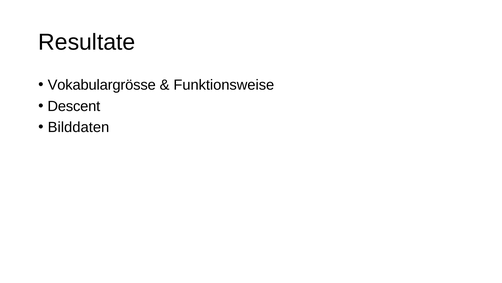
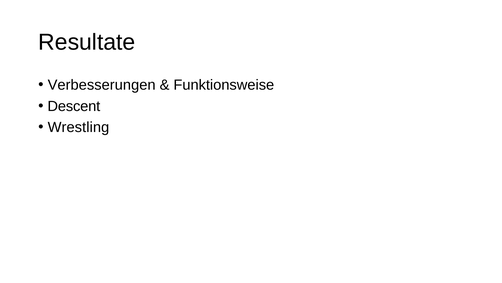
Vokabulargrösse: Vokabulargrösse -> Verbesserungen (102, 85)
Bilddaten: Bilddaten -> Wrestling (78, 127)
